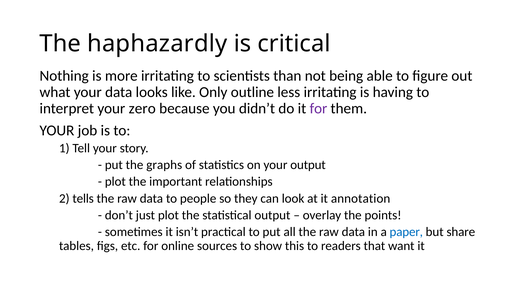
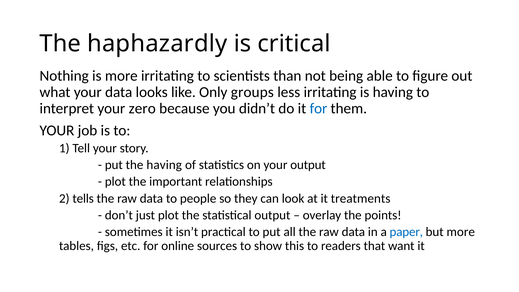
outline: outline -> groups (252, 92)
for colour: purple -> blue (318, 109)
the graphs: graphs -> having (164, 165)
annotation: annotation -> treatments (361, 198)
but share: share -> more (461, 232)
